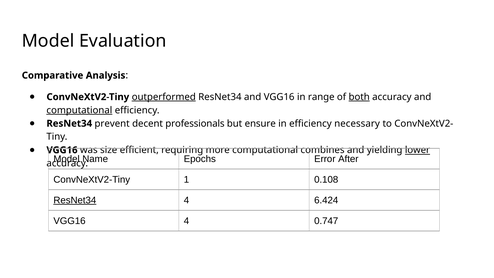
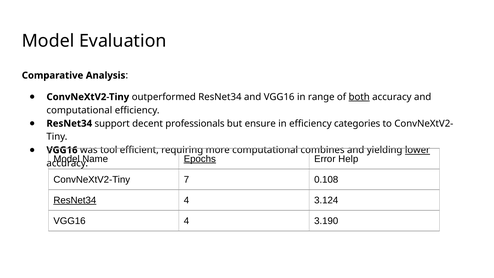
outperformed underline: present -> none (164, 97)
computational underline: present -> none (79, 110)
prevent: prevent -> support (112, 123)
necessary: necessary -> categories (357, 123)
size: size -> tool (109, 150)
Epochs underline: none -> present (200, 159)
After: After -> Help (348, 159)
1: 1 -> 7 (187, 179)
6.424: 6.424 -> 3.124 (326, 200)
0.747: 0.747 -> 3.190 (326, 221)
